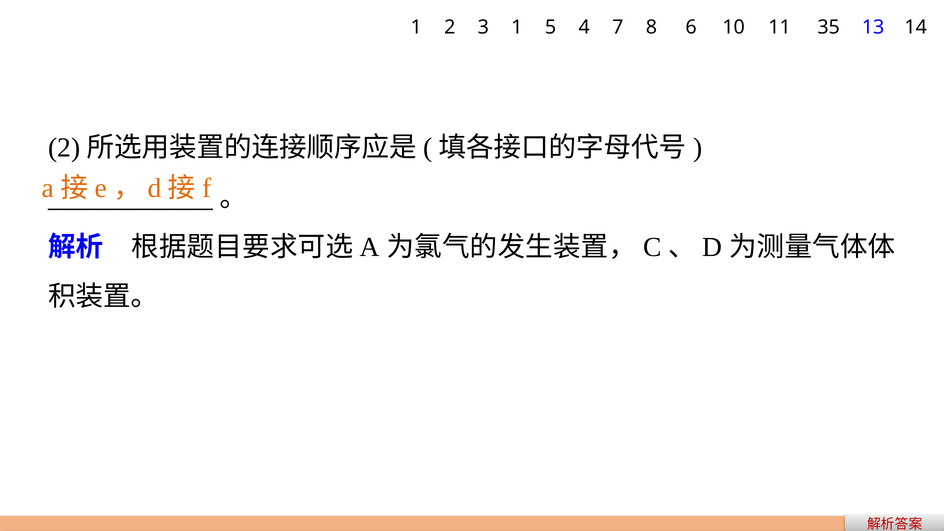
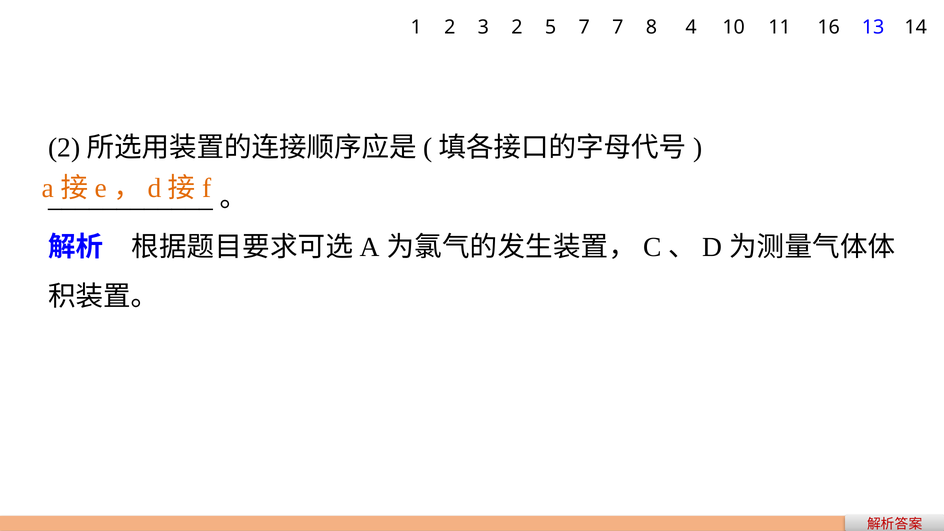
3 1: 1 -> 2 (517, 27)
5 4: 4 -> 7 (584, 27)
6: 6 -> 4 (691, 27)
35: 35 -> 16 (829, 27)
